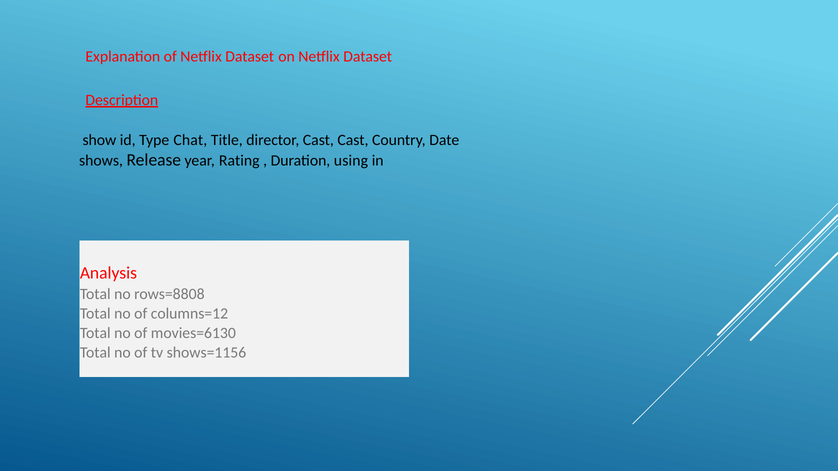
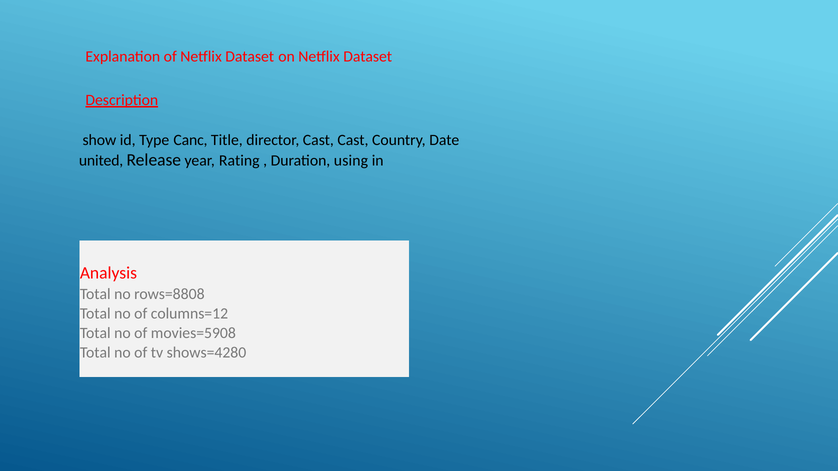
Chat: Chat -> Canc (190, 140)
shows: shows -> united (101, 161)
movies=6130: movies=6130 -> movies=5908 (193, 333)
shows=1156: shows=1156 -> shows=4280 (206, 353)
